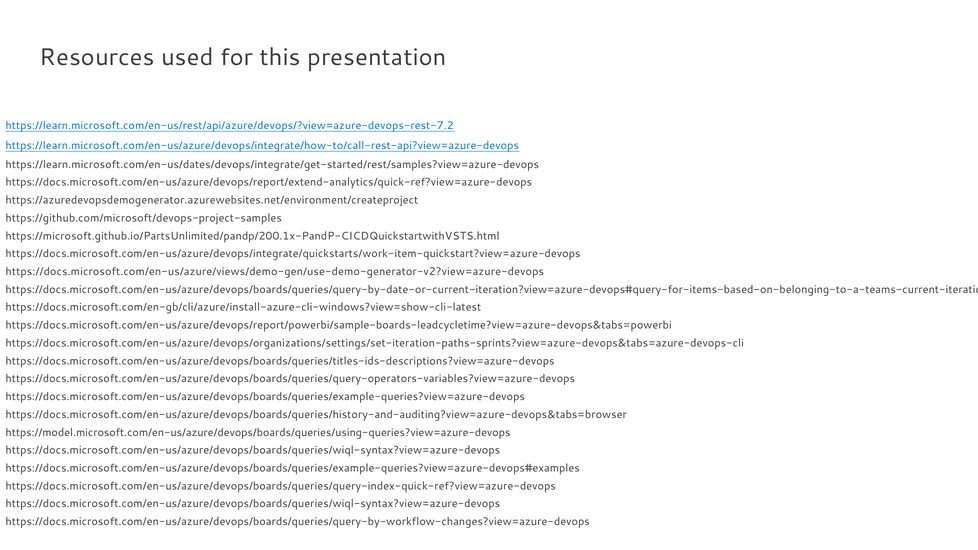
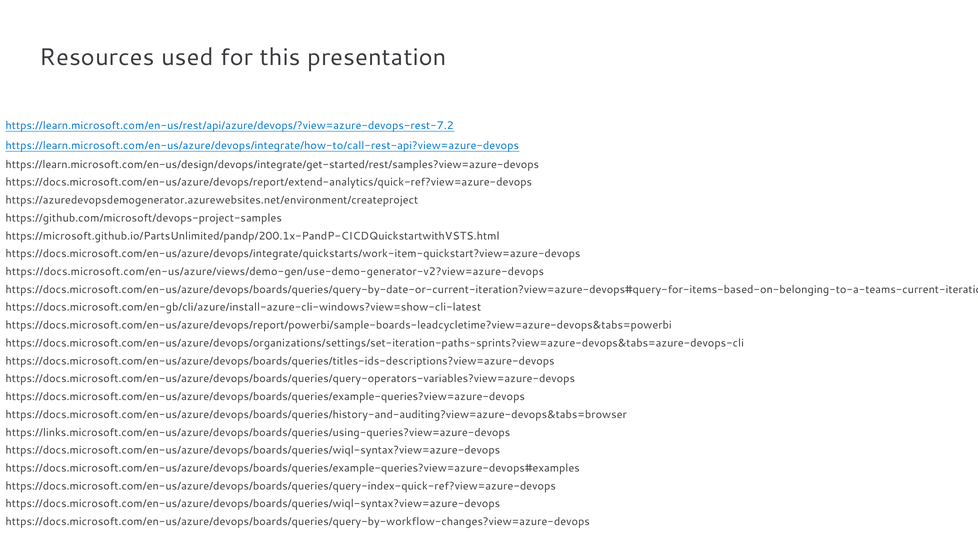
https://learn.microsoft.com/en-us/dates/devops/integrate/get-started/rest/samples?view=azure-devops: https://learn.microsoft.com/en-us/dates/devops/integrate/get-started/rest/samples?view=azure-devops -> https://learn.microsoft.com/en-us/design/devops/integrate/get-started/rest/samples?view=azure-devops (272, 164)
https://model.microsoft.com/en-us/azure/devops/boards/queries/using-queries?view=azure-devops: https://model.microsoft.com/en-us/azure/devops/boards/queries/using-queries?view=azure-devops -> https://links.microsoft.com/en-us/azure/devops/boards/queries/using-queries?view=azure-devops (258, 432)
